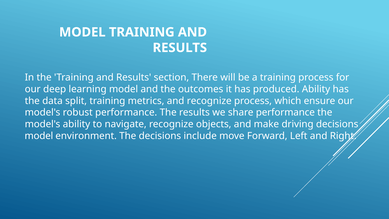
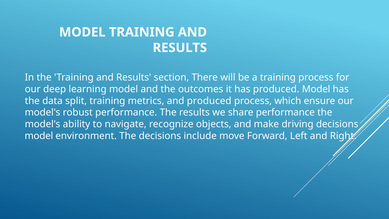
produced Ability: Ability -> Model (316, 89)
and recognize: recognize -> produced (209, 101)
